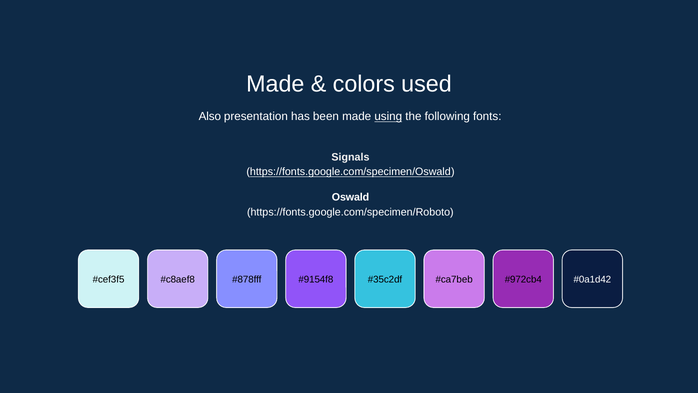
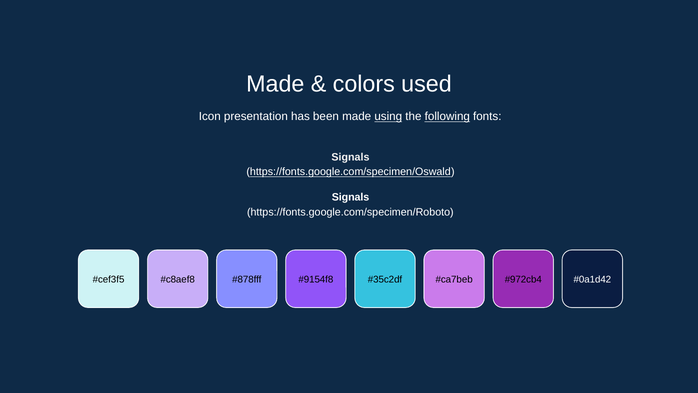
Also: Also -> Icon (210, 117)
following underline: none -> present (447, 117)
Oswald: Oswald -> Signals (351, 197)
